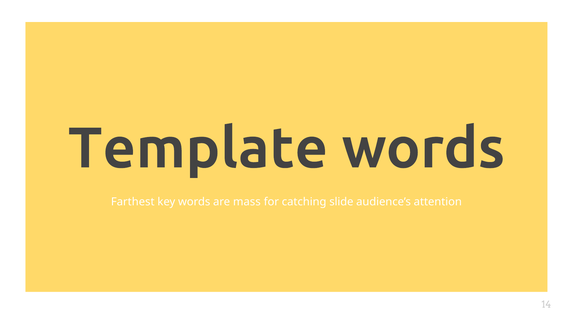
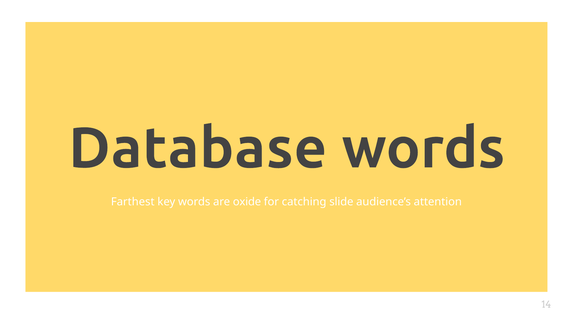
Template: Template -> Database (198, 149)
mass: mass -> oxide (247, 202)
